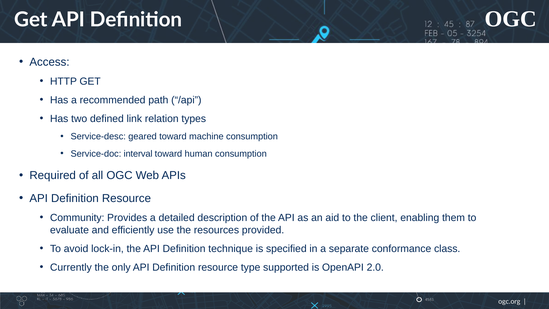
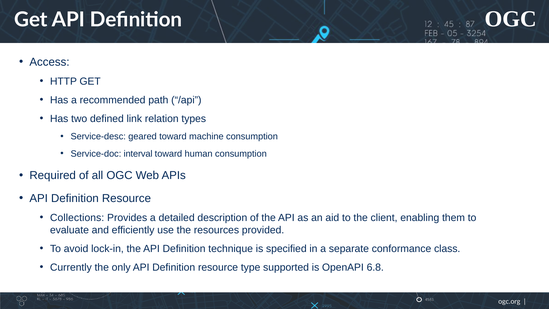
Community: Community -> Collections (77, 218)
2.0: 2.0 -> 6.8 (375, 267)
